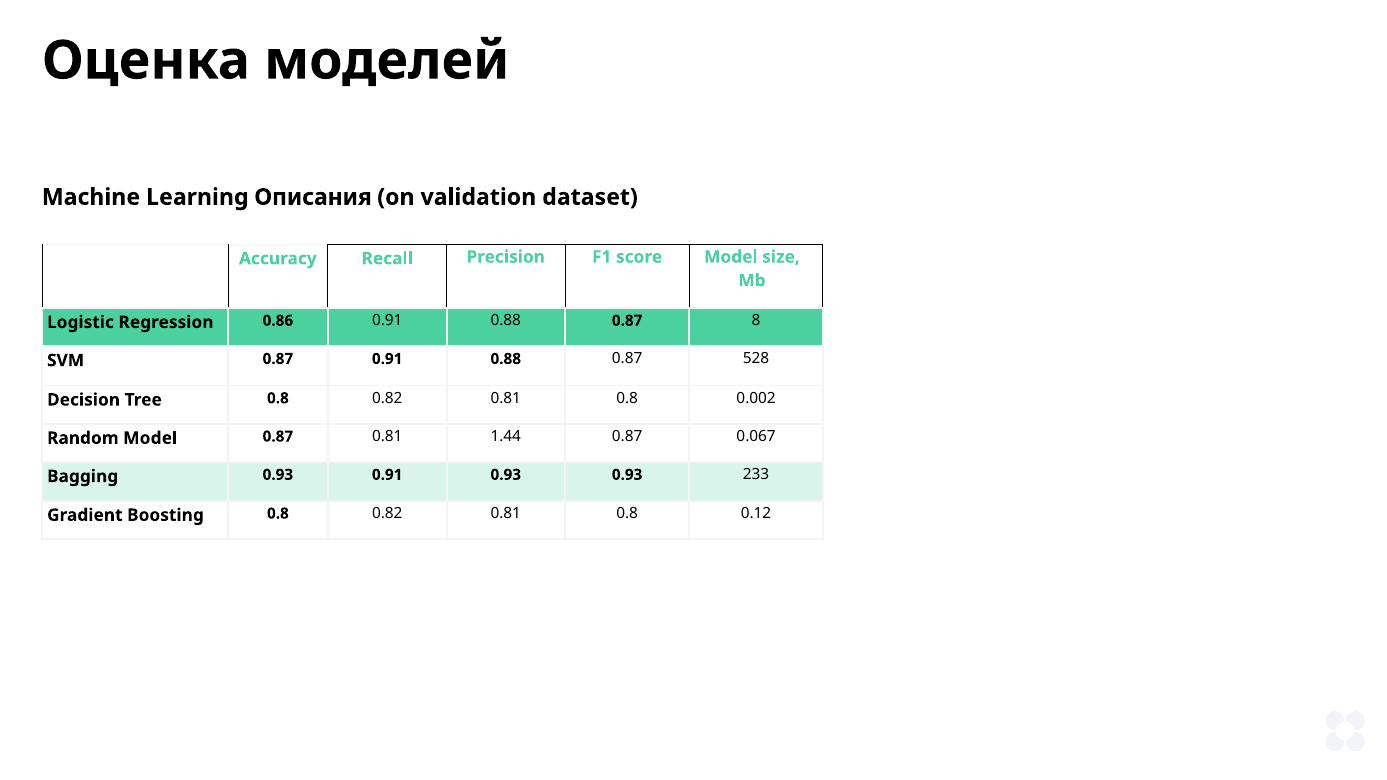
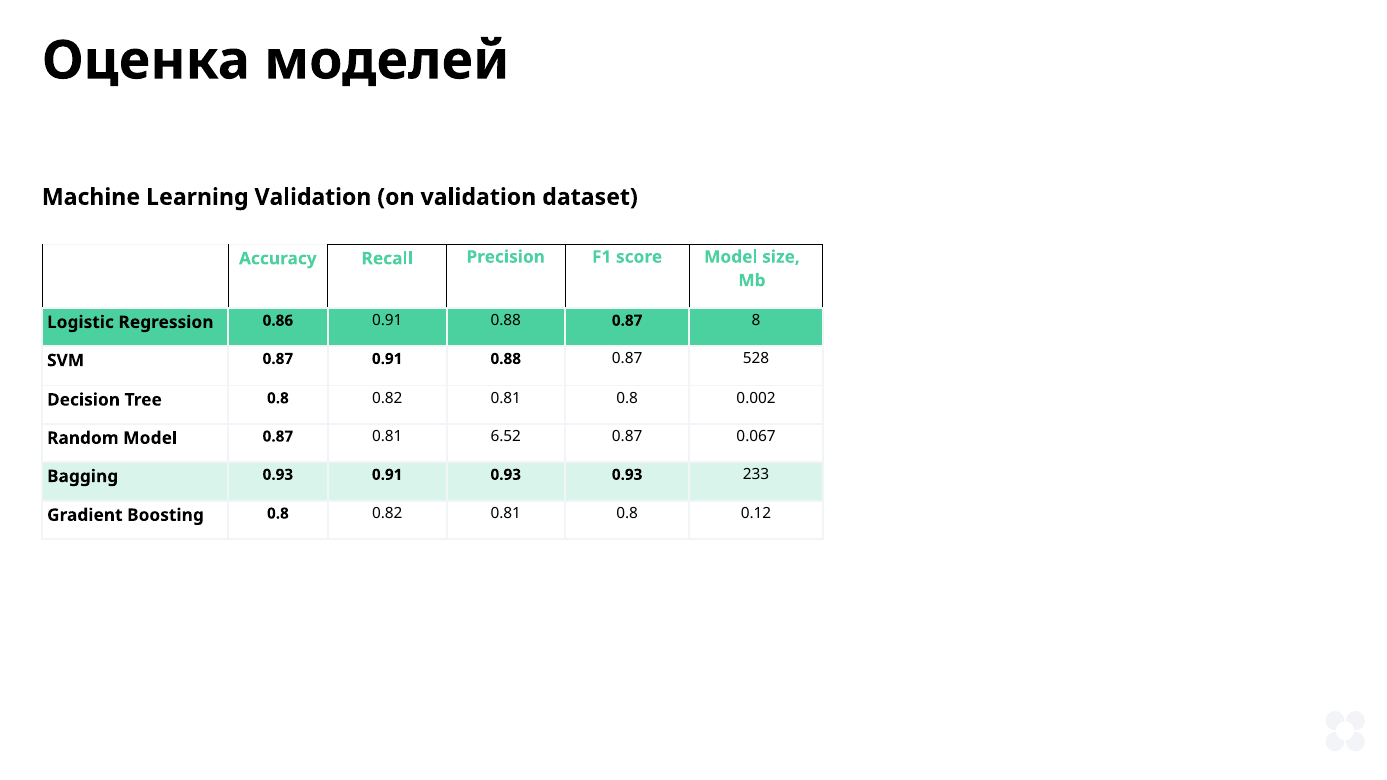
Learning Описания: Описания -> Validation (313, 197)
1.44: 1.44 -> 6.52 (506, 437)
